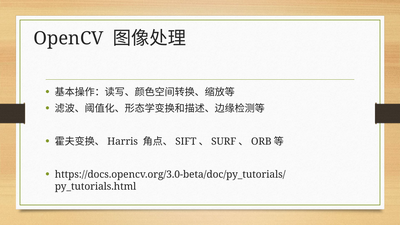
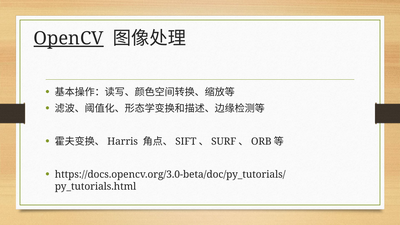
OpenCV underline: none -> present (69, 38)
